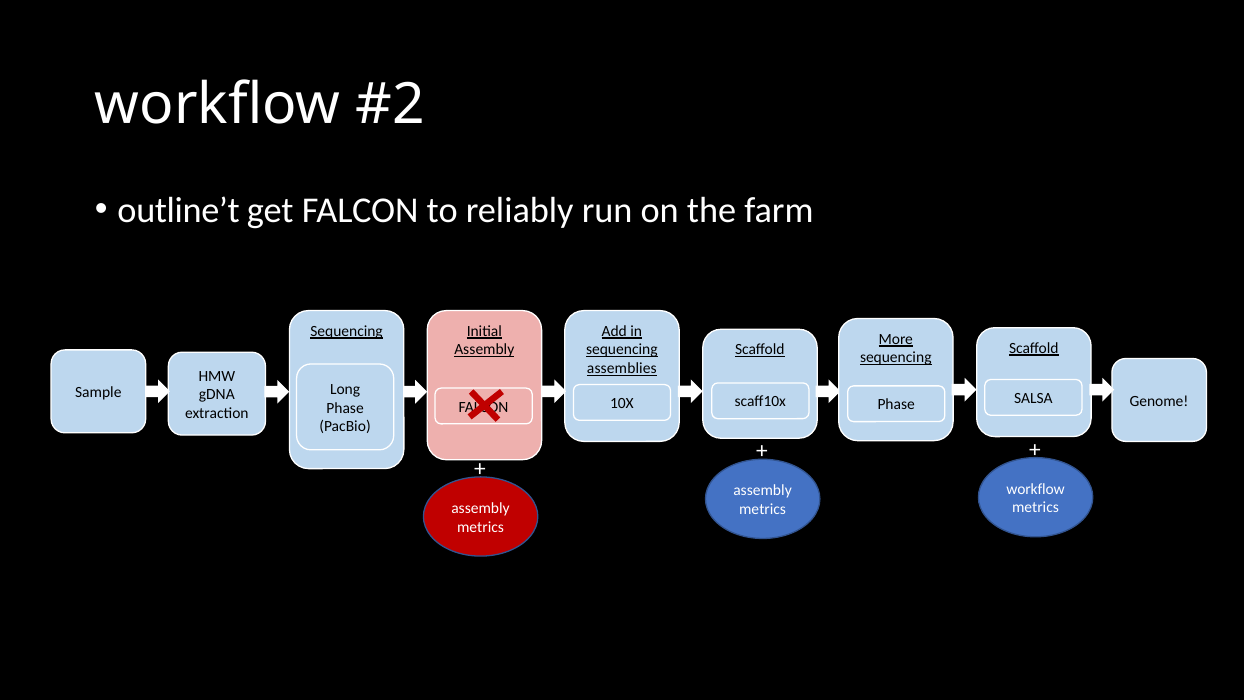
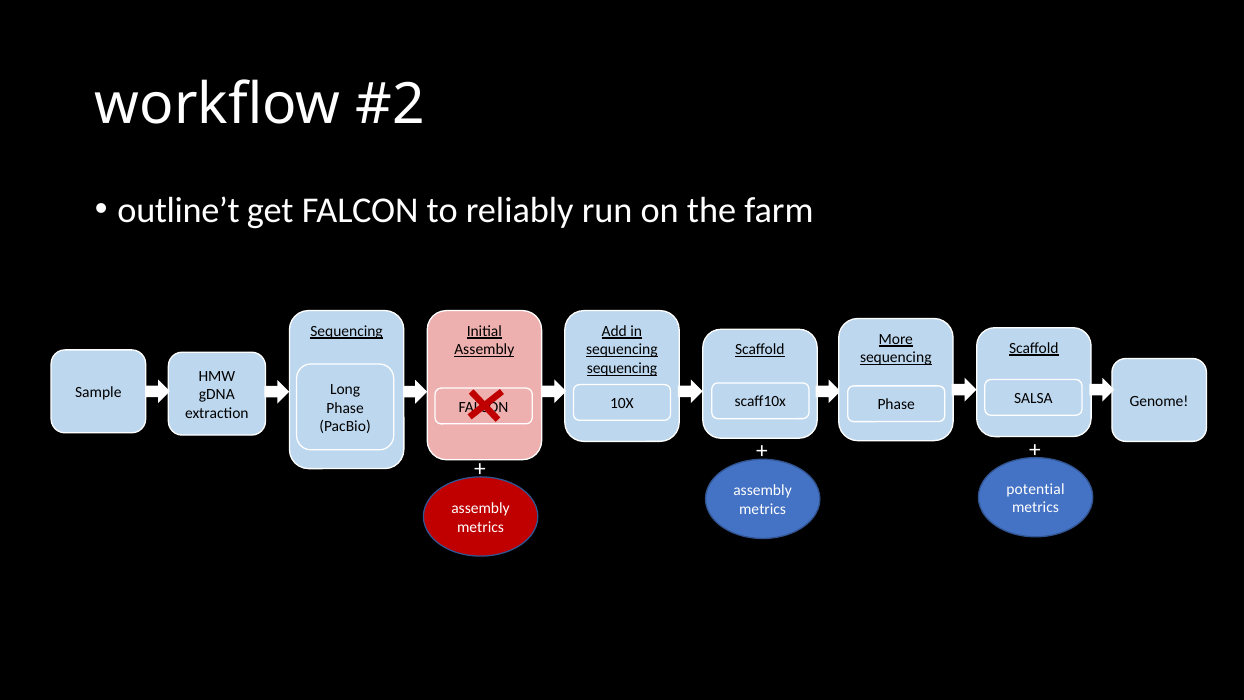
assemblies: assemblies -> sequencing (622, 368)
workflow: workflow -> potential (1035, 489)
